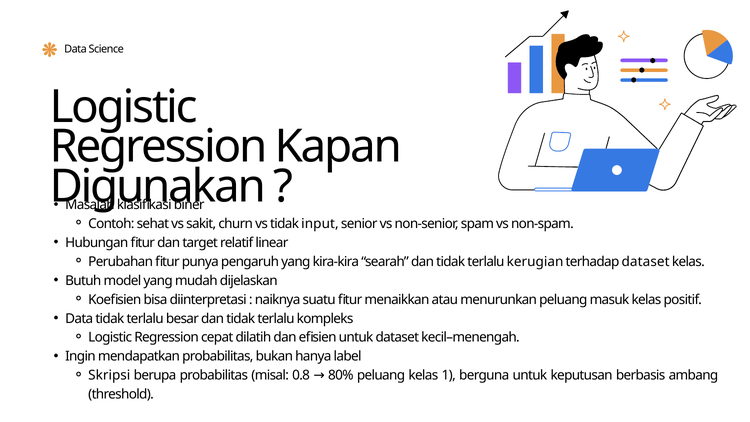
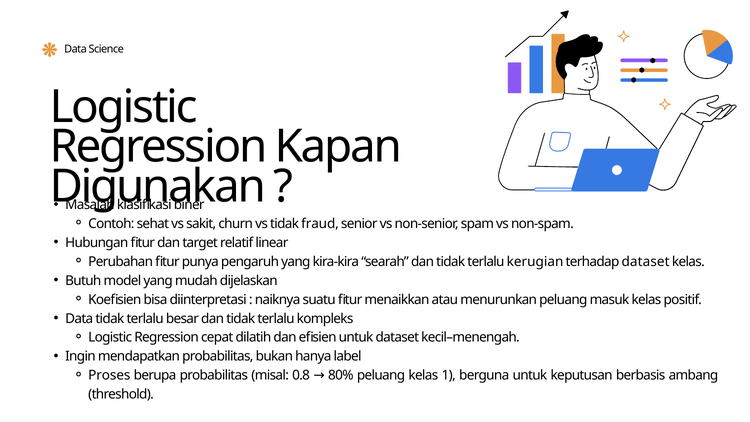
input: input -> fraud (320, 224)
Skripsi: Skripsi -> Proses (109, 375)
